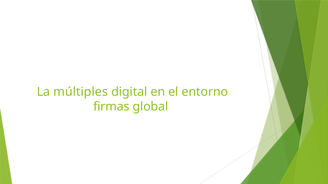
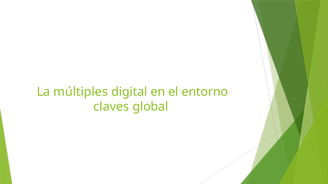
firmas: firmas -> claves (111, 107)
